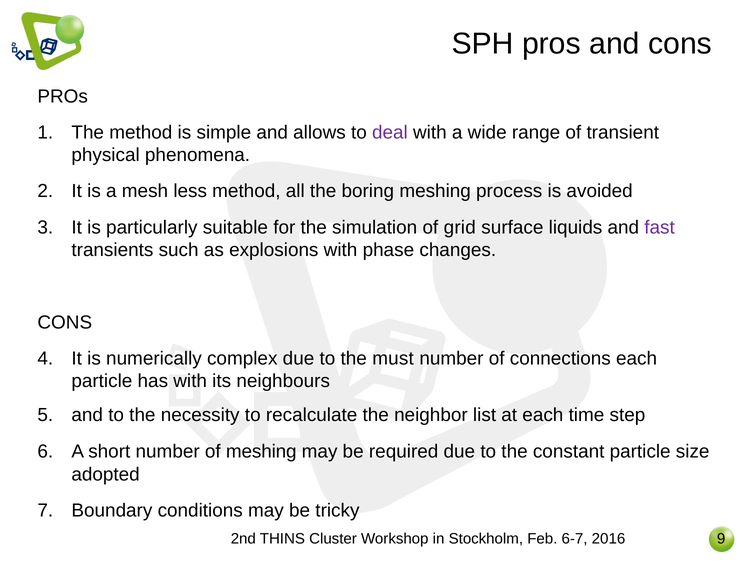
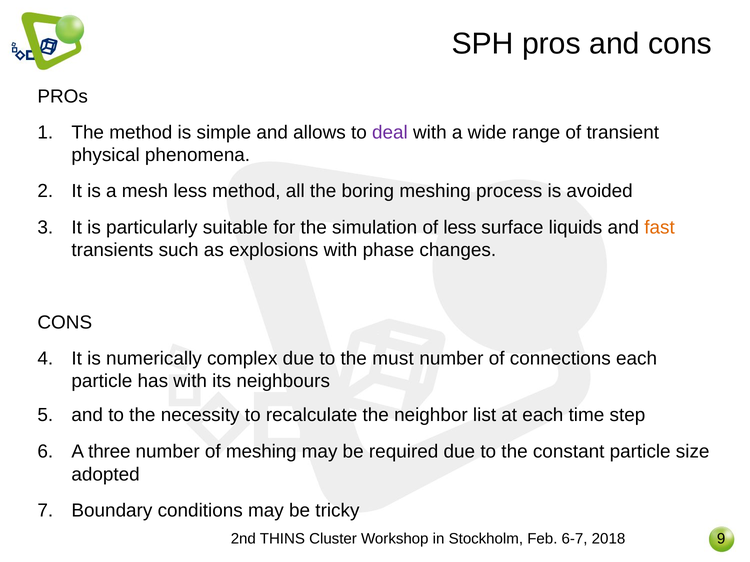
of grid: grid -> less (460, 228)
fast colour: purple -> orange (660, 228)
short: short -> three (109, 452)
2016: 2016 -> 2018 (609, 539)
